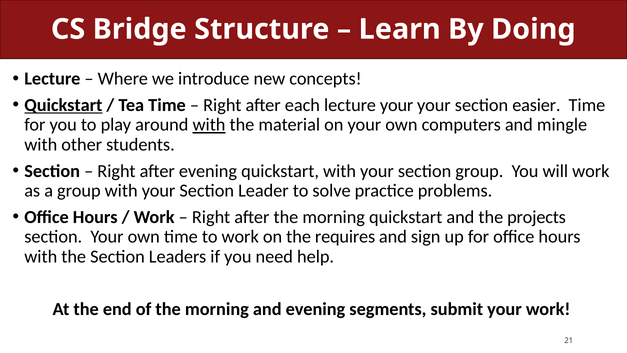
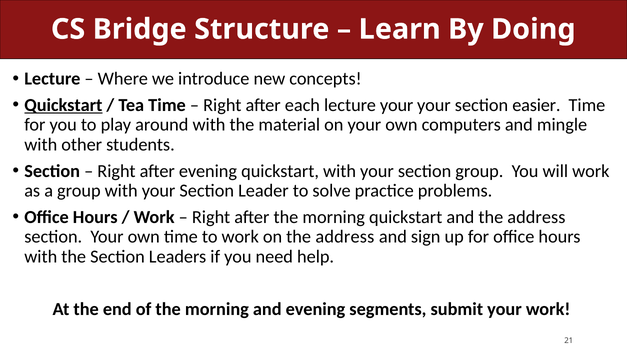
with underline: present -> none (209, 125)
and the projects: projects -> address (536, 217)
on the requires: requires -> address (345, 237)
